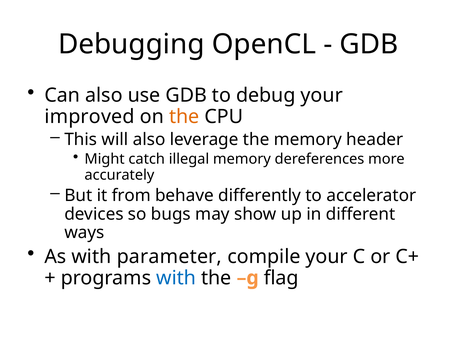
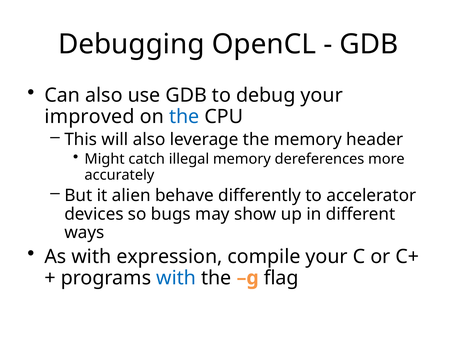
the colour: orange -> blue (184, 117)
from: from -> alien (131, 195)
parameter: parameter -> expression (169, 256)
